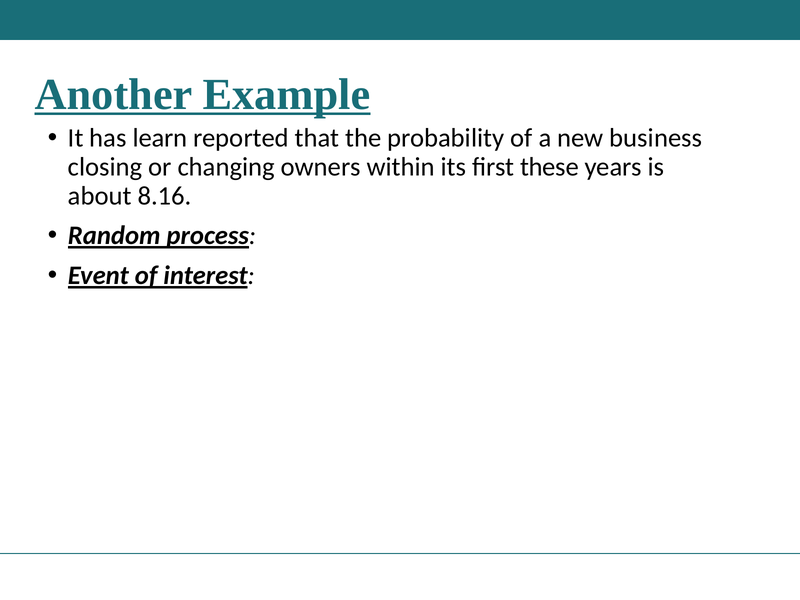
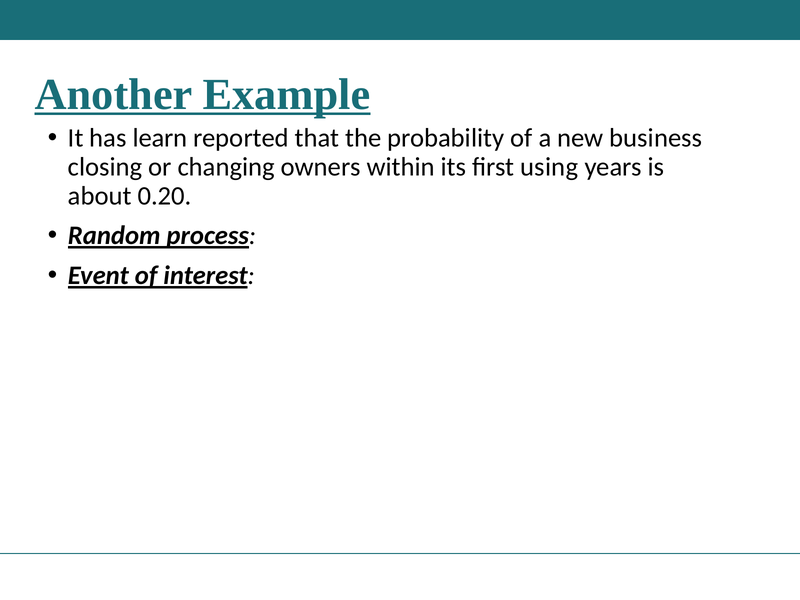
these: these -> using (549, 167)
8.16: 8.16 -> 0.20 (165, 196)
